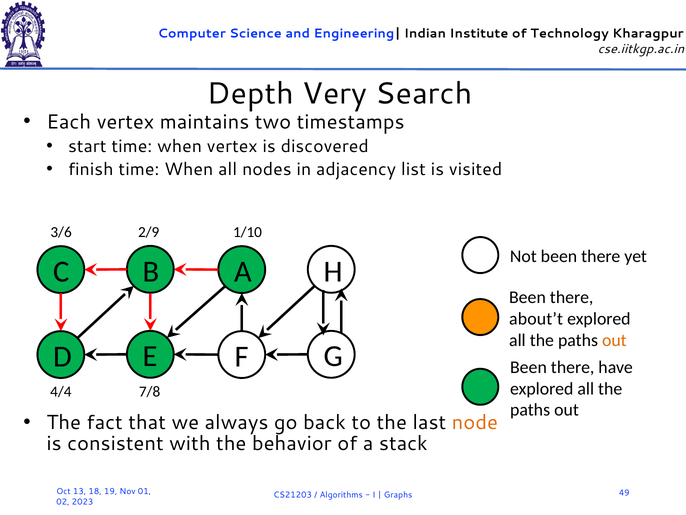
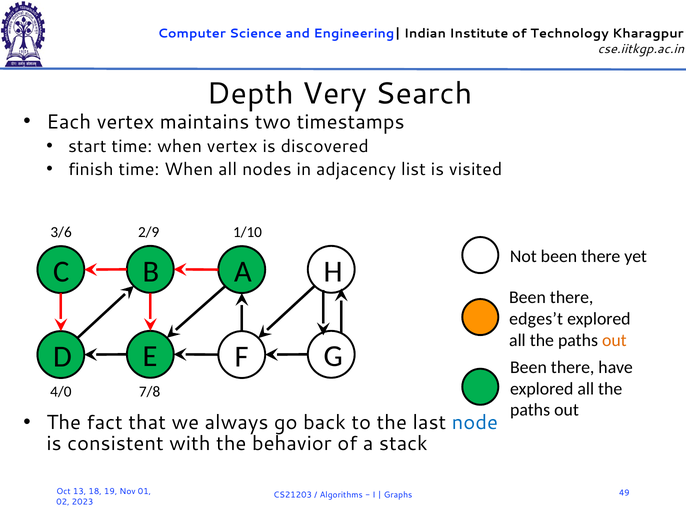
about’t: about’t -> edges’t (536, 319)
4/4: 4/4 -> 4/0 (61, 391)
node colour: orange -> blue (475, 422)
